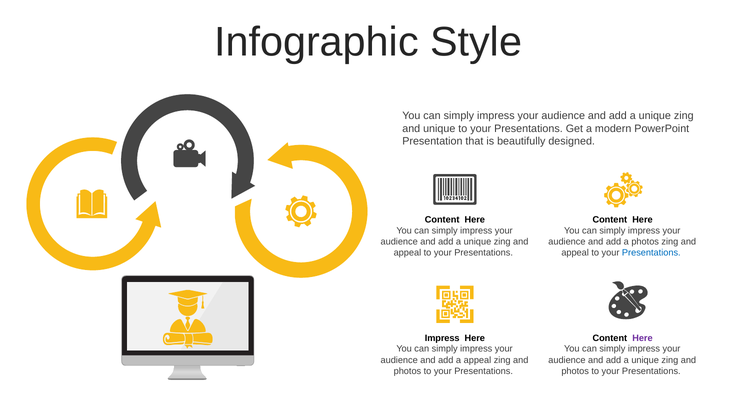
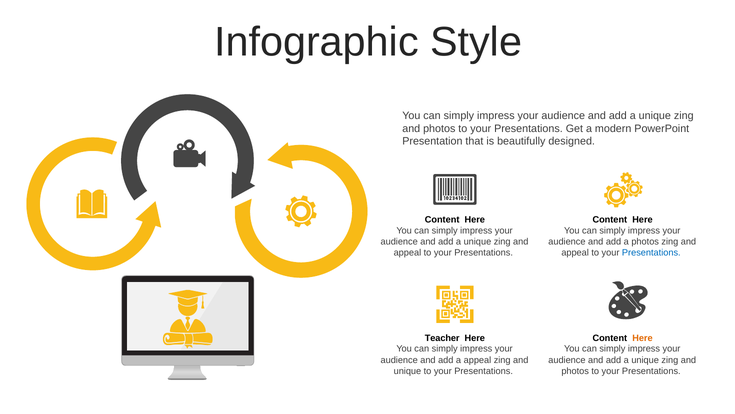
unique: unique -> photos (439, 128)
Impress: Impress -> Teacher (442, 338)
Here colour: purple -> orange (642, 338)
photos: photos -> unique (407, 371)
